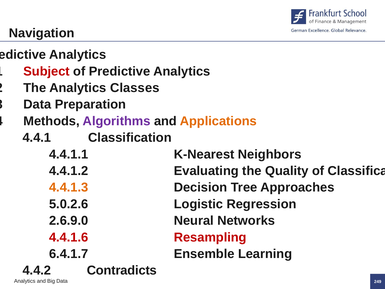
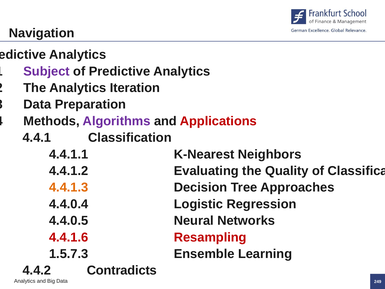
Subject colour: red -> purple (47, 71)
Classes: Classes -> Iteration (135, 88)
Applications colour: orange -> red (218, 121)
5.0.2.6: 5.0.2.6 -> 4.4.0.4 (69, 204)
2.6.9.0: 2.6.9.0 -> 4.4.0.5 (69, 220)
6.4.1.7: 6.4.1.7 -> 1.5.7.3 (69, 254)
